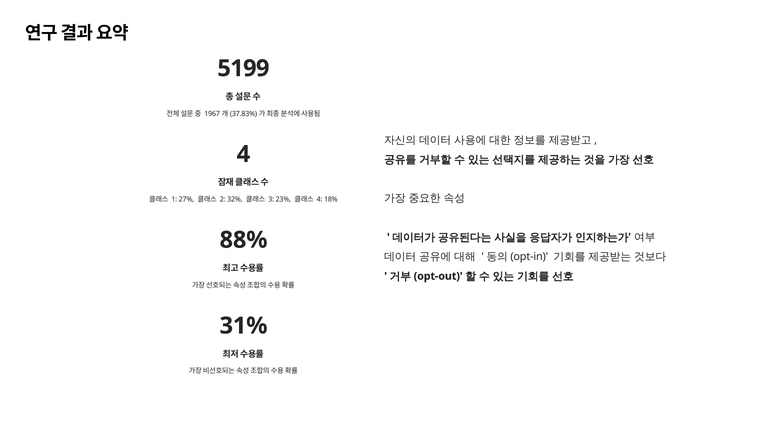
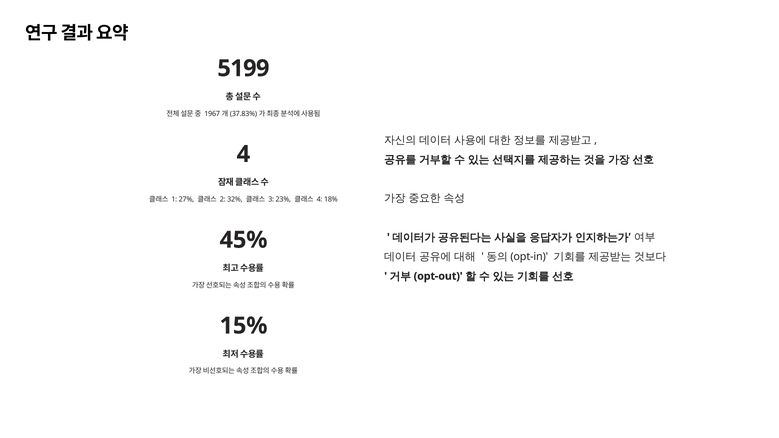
88%: 88% -> 45% (244, 240)
31%: 31% -> 15% (244, 326)
